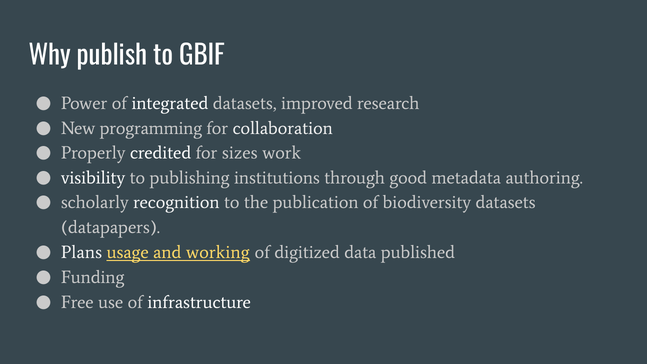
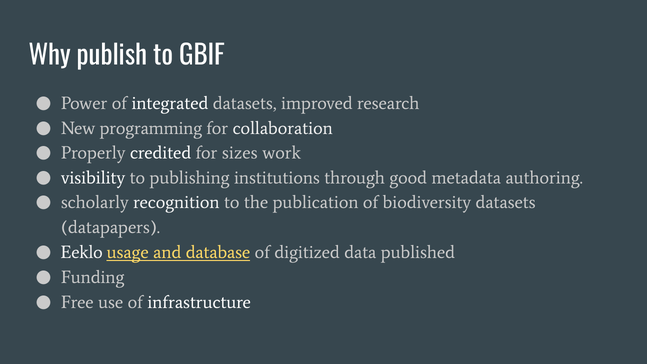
Plans: Plans -> Eeklo (82, 252)
working: working -> database (218, 252)
